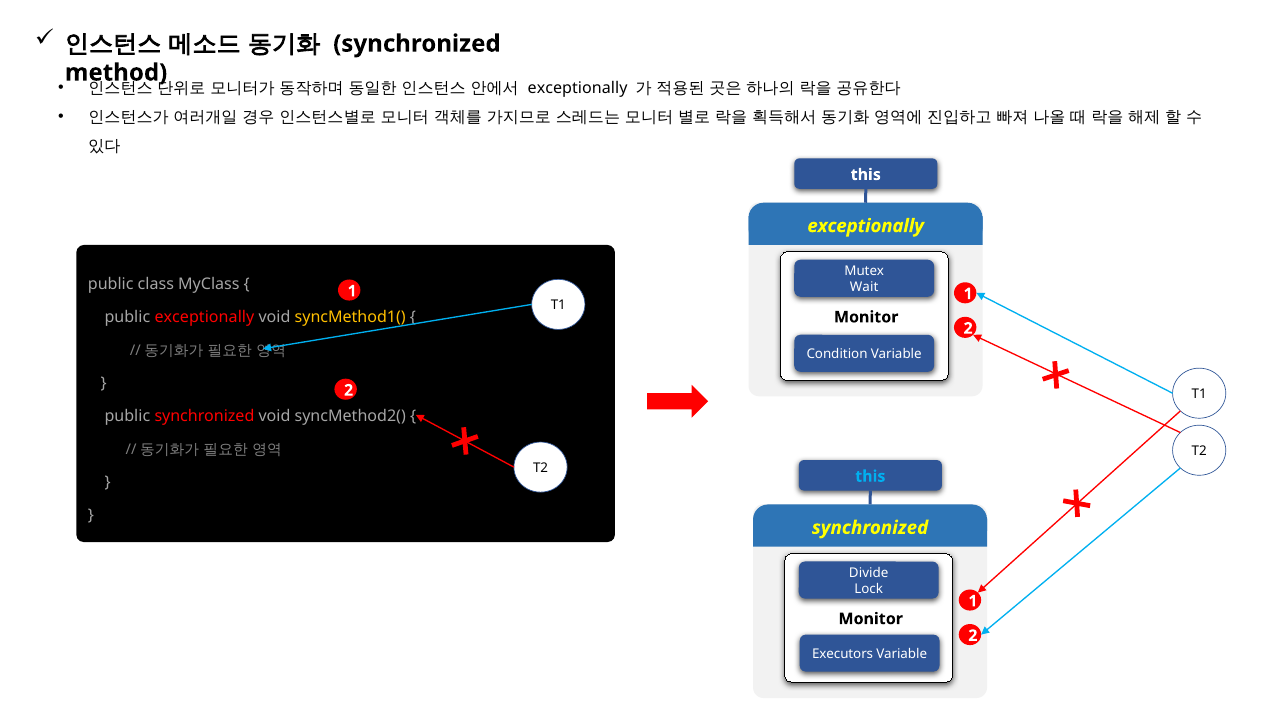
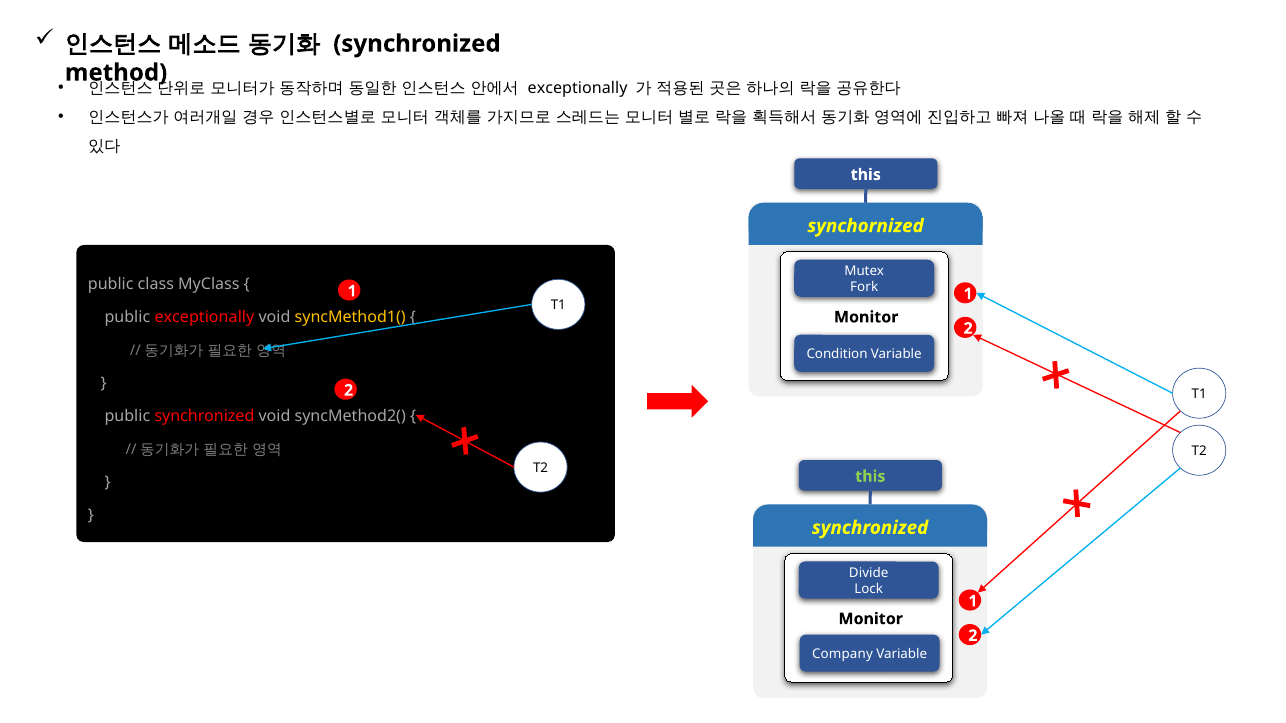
exceptionally: exceptionally -> synchornized (866, 226)
Wait: Wait -> Fork (864, 287)
this colour: light blue -> light green (870, 477)
Executors: Executors -> Company (842, 654)
